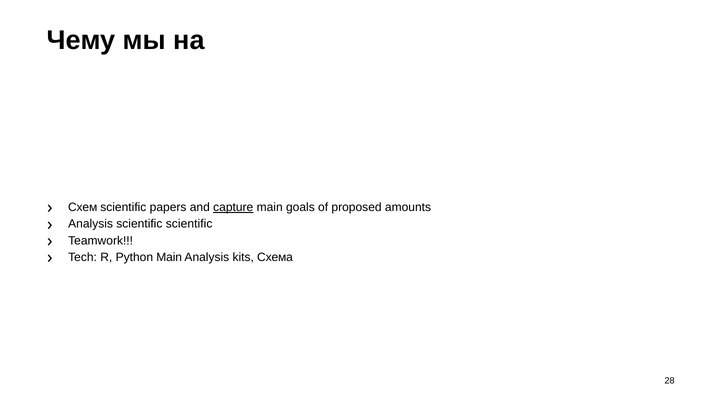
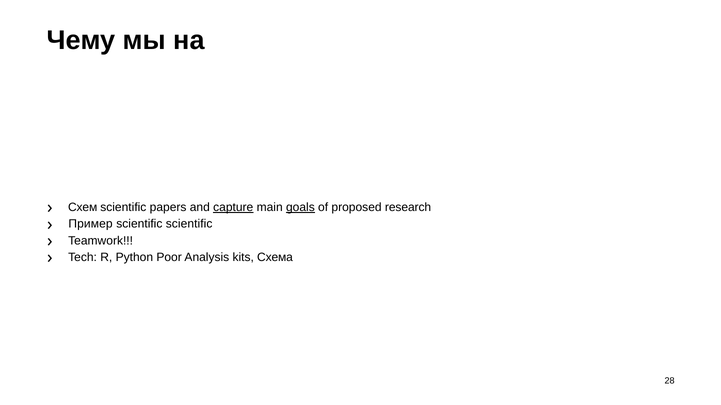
goals underline: none -> present (300, 208)
amounts: amounts -> research (408, 208)
Analysis: Analysis -> Пример (91, 224)
Python Main: Main -> Poor (169, 258)
